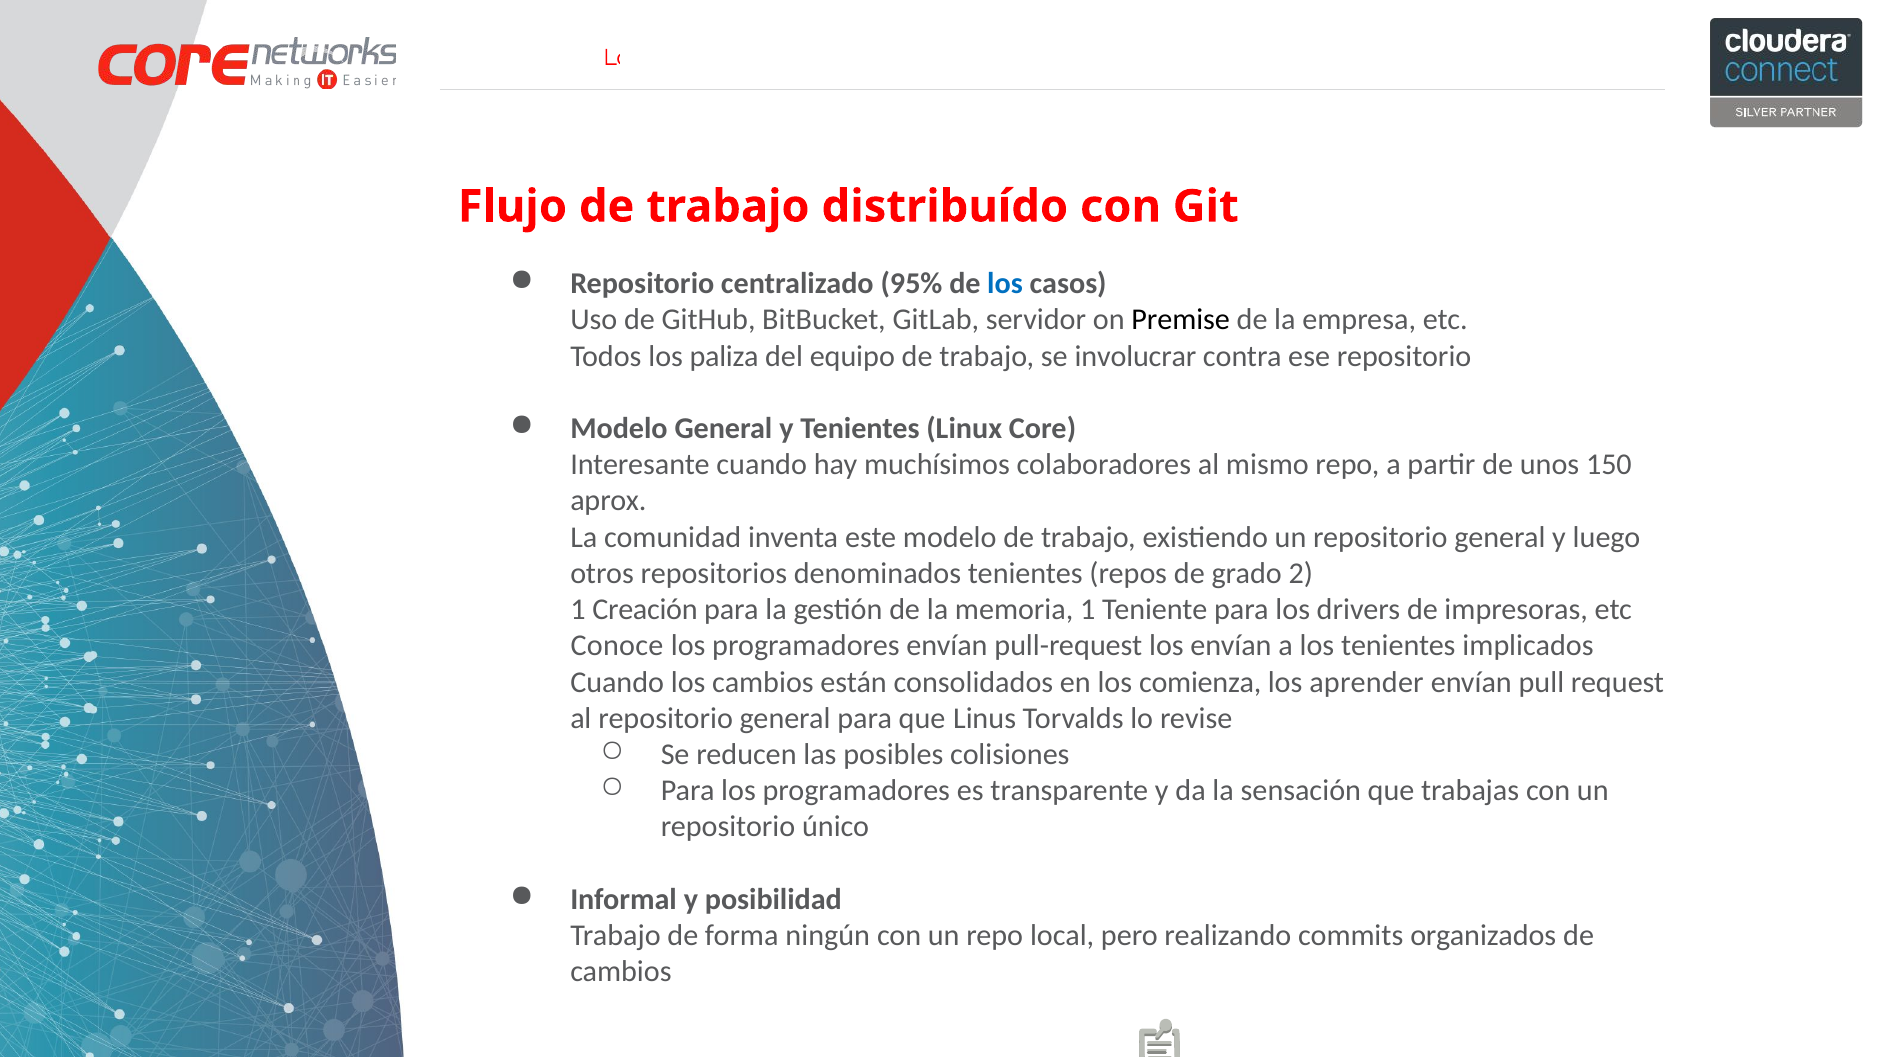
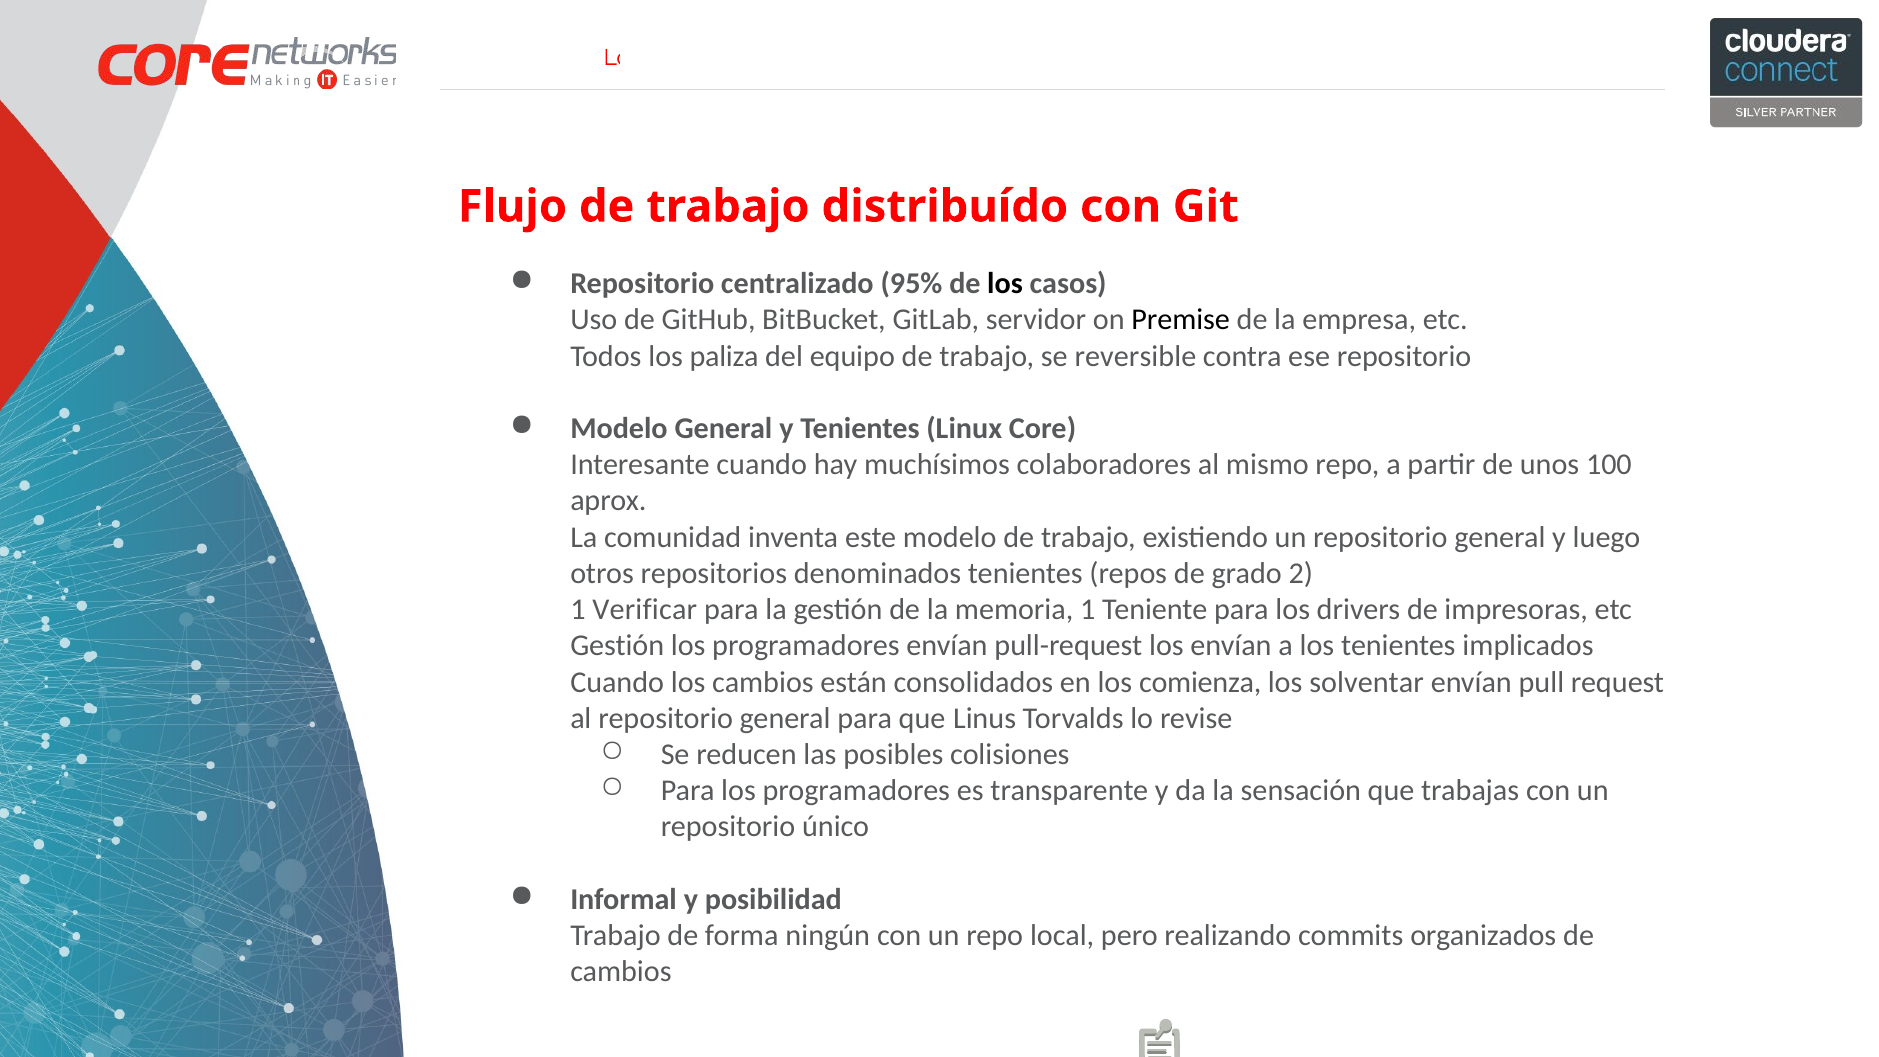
los colour: blue -> black (1005, 284)
involucrar: involucrar -> reversible (1135, 356)
150: 150 -> 100 (1609, 465)
Creación: Creación -> Verificar (645, 610)
Conoce: Conoce -> Gestión (617, 646)
aprender: aprender -> solventar (1367, 682)
